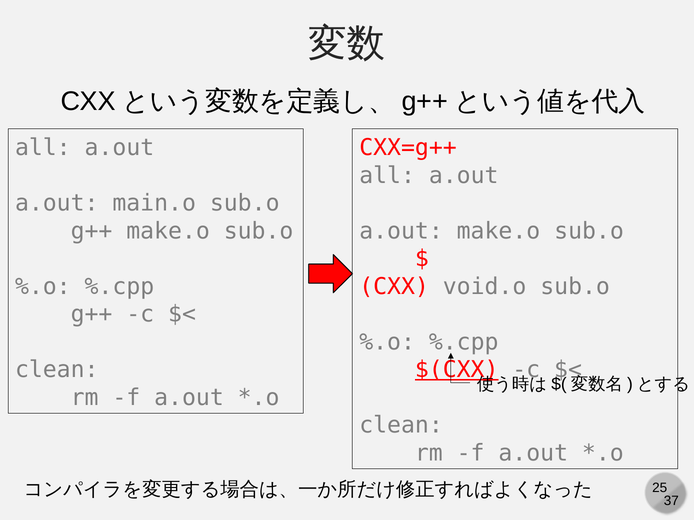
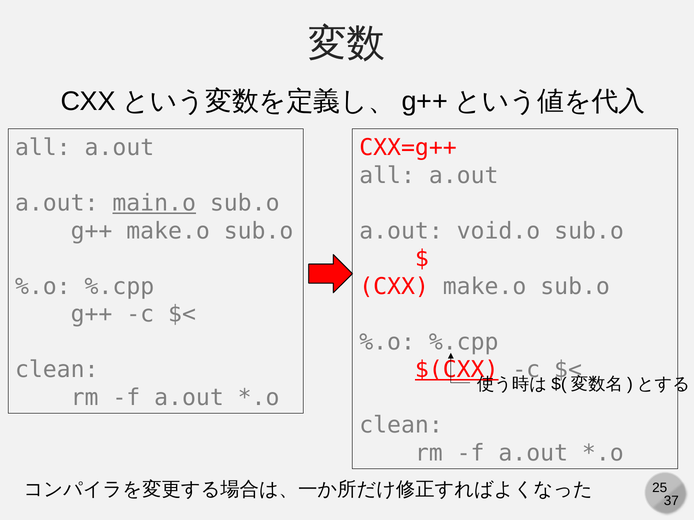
main.o underline: none -> present (154, 203)
a.out make.o: make.o -> void.o (498, 231)
void.o: void.o -> make.o (485, 287)
